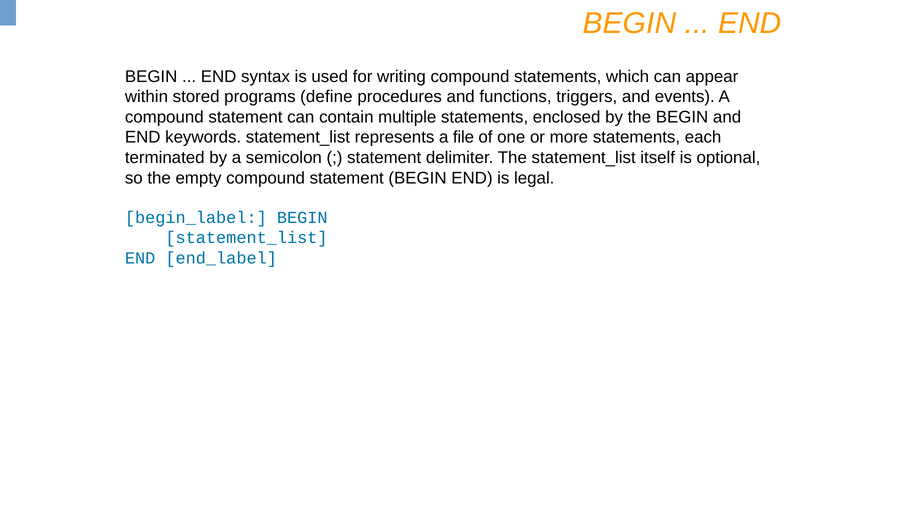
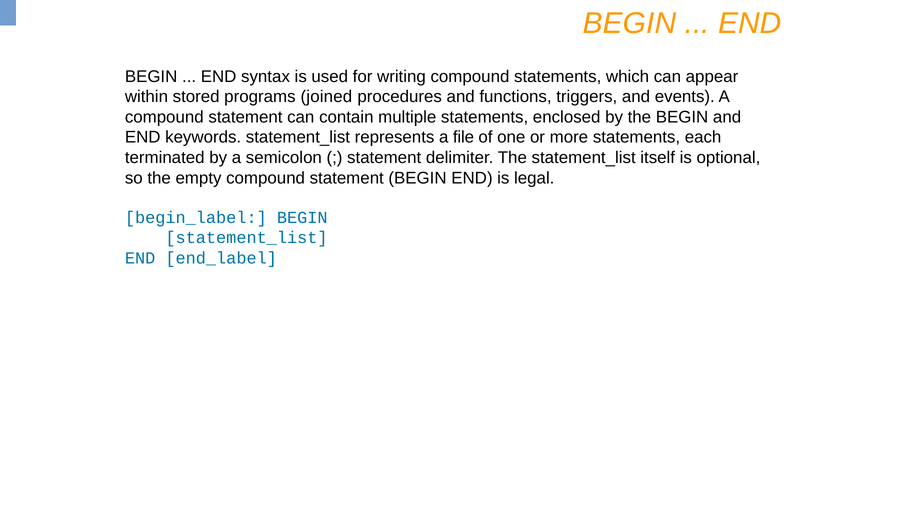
define: define -> joined (326, 97)
